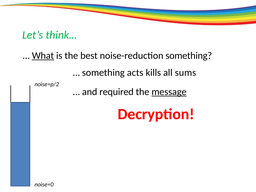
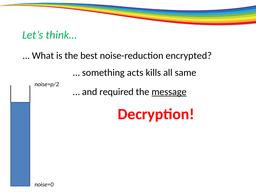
What underline: present -> none (43, 56)
noise-reduction something: something -> encrypted (189, 56)
sums: sums -> same (186, 73)
